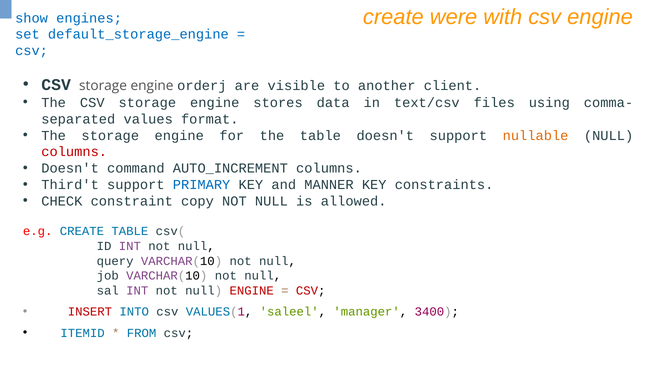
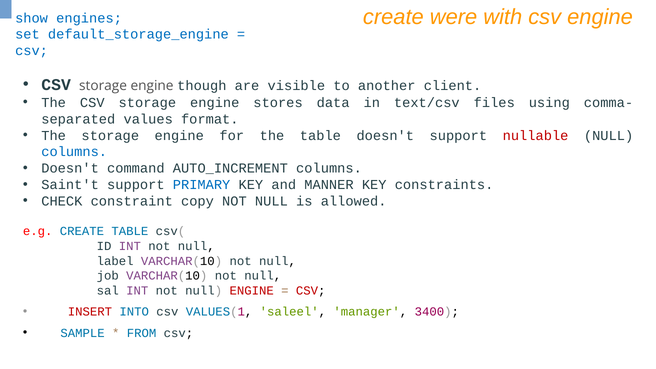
orderj: orderj -> though (202, 86)
nullable colour: orange -> red (536, 136)
columns colour: red -> blue (74, 152)
Third't: Third't -> Saint't (70, 185)
query: query -> label (115, 261)
ITEMID: ITEMID -> SAMPLE (83, 333)
